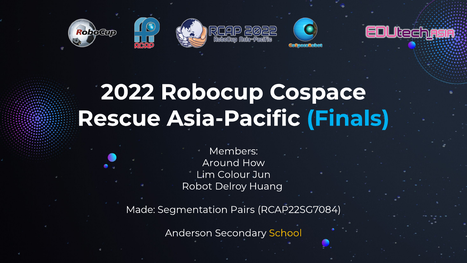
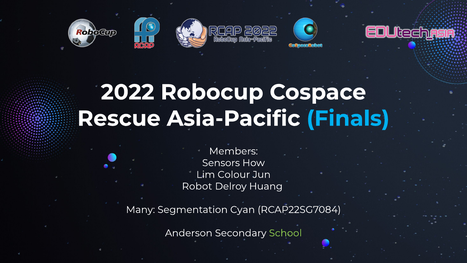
Around: Around -> Sensors (221, 163)
Made: Made -> Many (140, 209)
Pairs: Pairs -> Cyan (243, 209)
School colour: yellow -> light green (285, 233)
